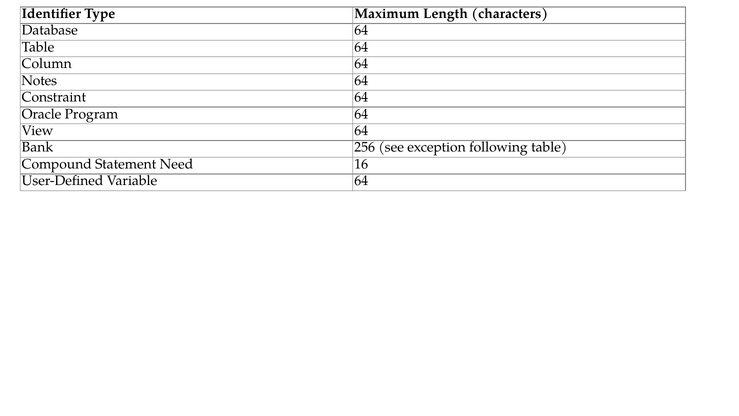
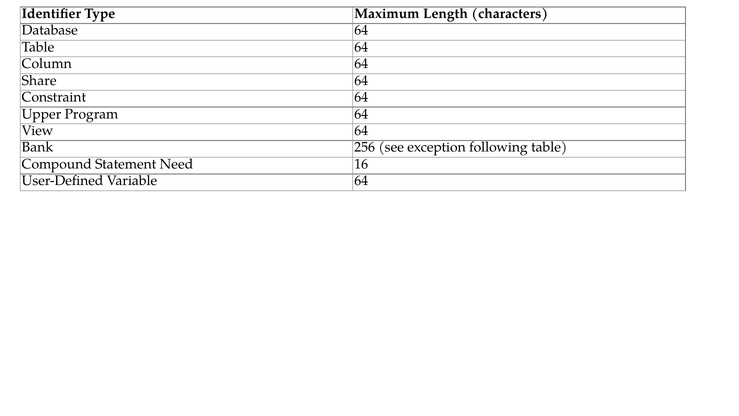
Notes: Notes -> Share (39, 80)
Oracle: Oracle -> Upper (41, 114)
